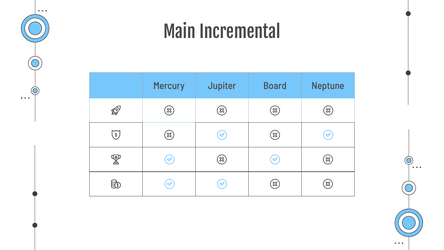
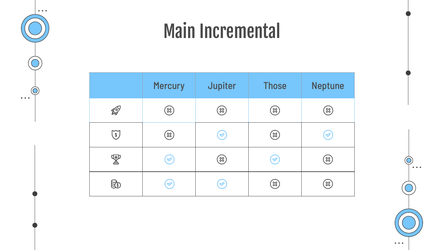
Board: Board -> Those (275, 86)
